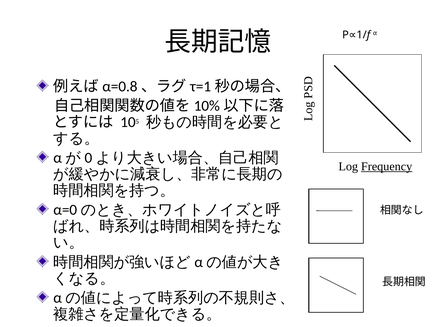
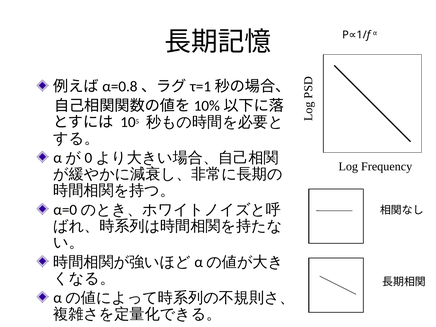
Frequency underline: present -> none (387, 167)
